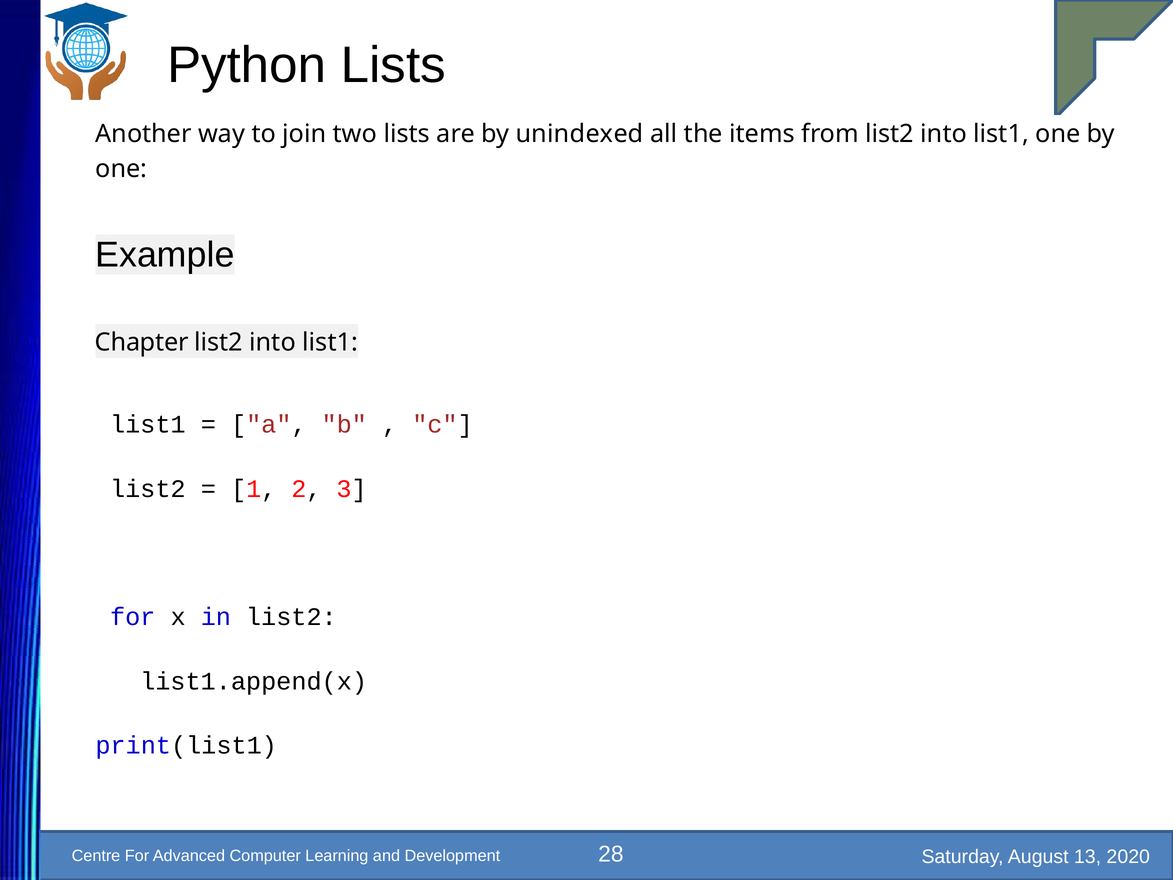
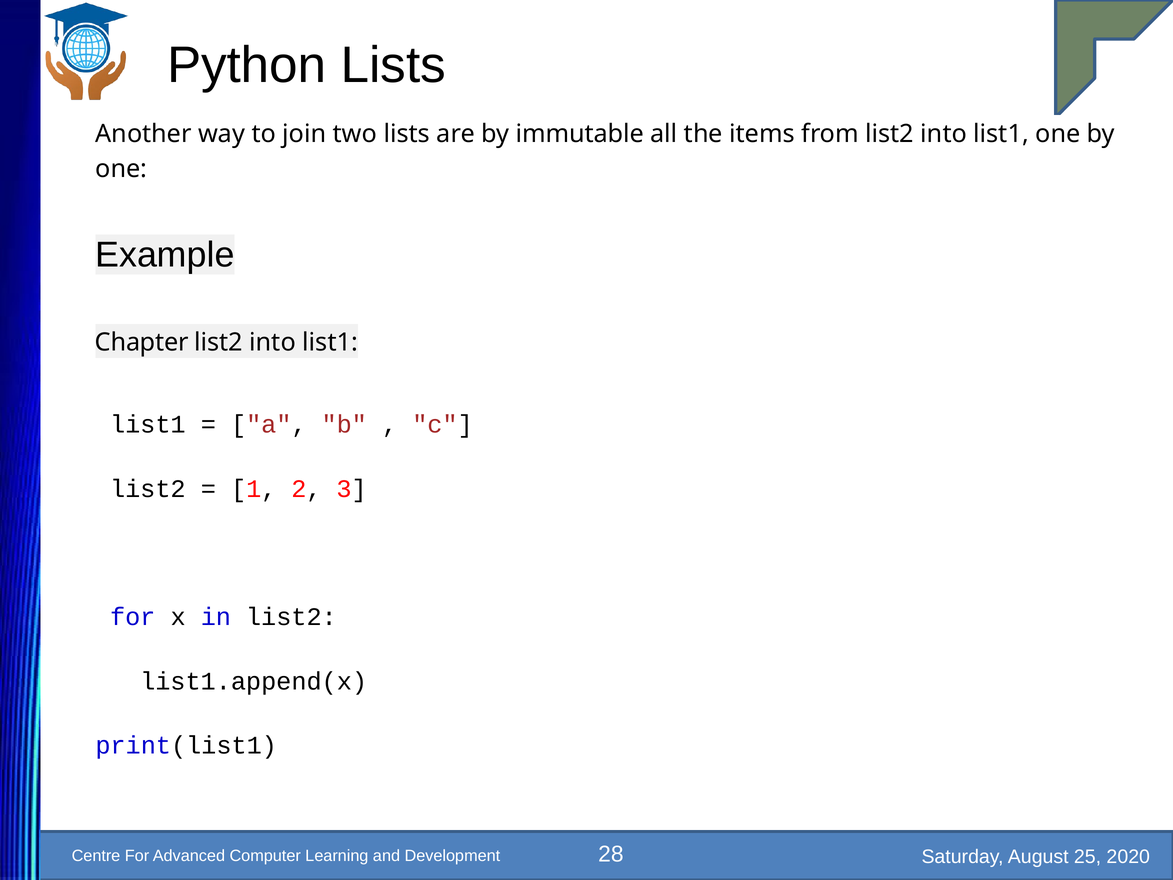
unindexed: unindexed -> immutable (580, 134)
13: 13 -> 25 (1088, 856)
